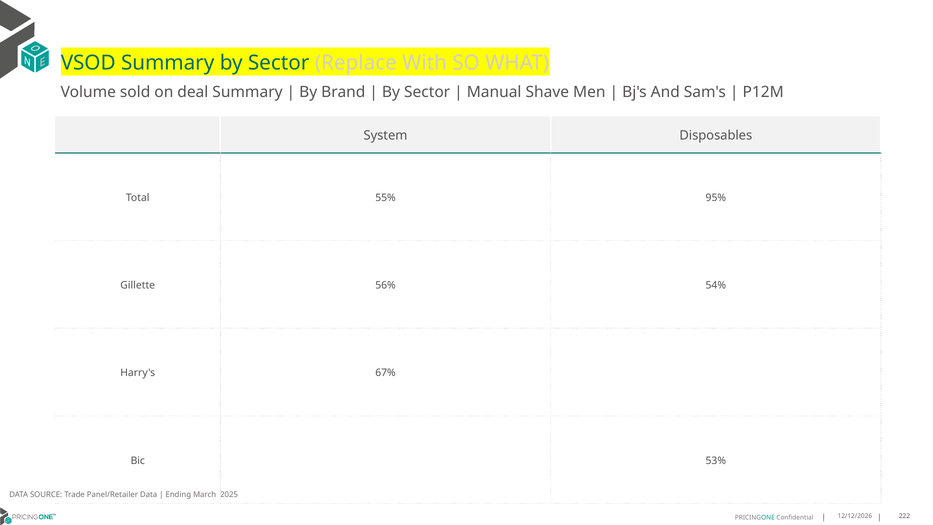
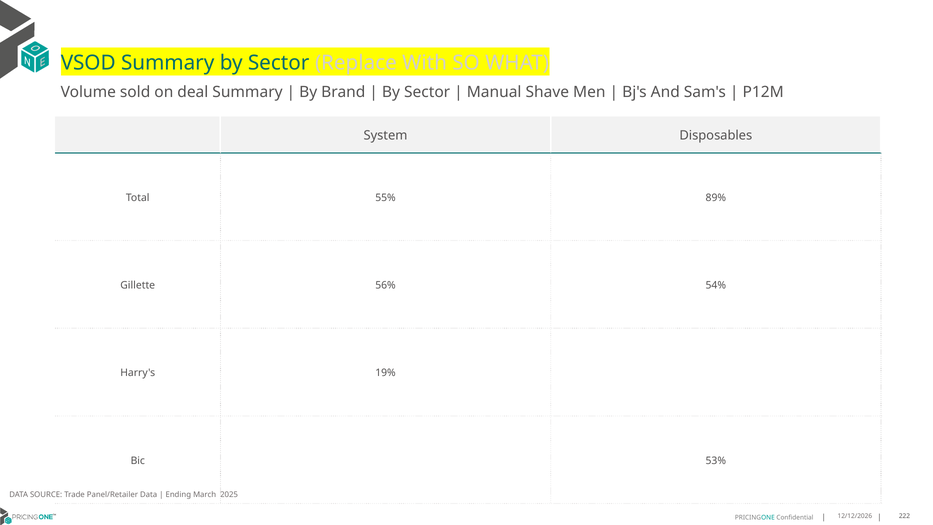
95%: 95% -> 89% (716, 198)
67%: 67% -> 19% (385, 373)
